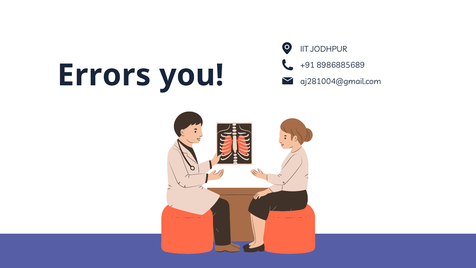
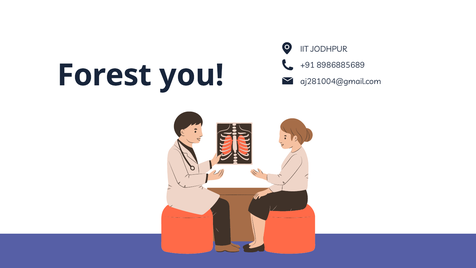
Errors: Errors -> Forest (104, 75)
